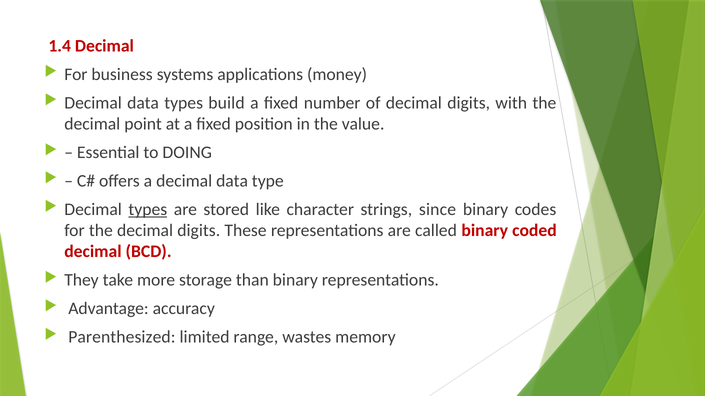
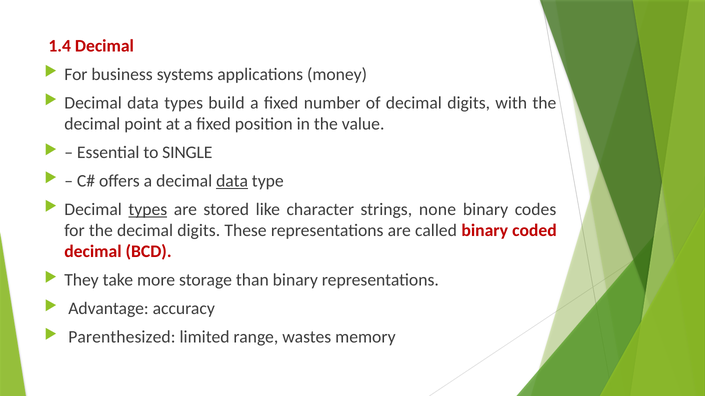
DOING: DOING -> SINGLE (187, 153)
data underline: none -> present (232, 181)
since: since -> none (437, 210)
